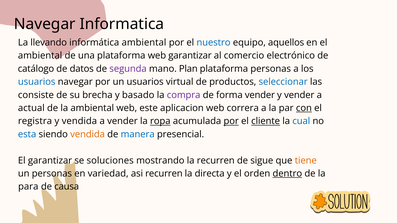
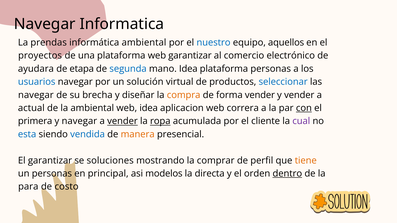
llevando: llevando -> prendas (49, 43)
ambiental: ambiental -> proyectos (40, 56)
catálogo: catálogo -> ayudara (36, 69)
datos: datos -> etapa (82, 69)
segunda colour: purple -> blue (128, 69)
mano Plan: Plan -> Idea (188, 69)
un usuarios: usuarios -> solución (145, 82)
consiste: consiste -> navegar (36, 95)
basado: basado -> diseñar (138, 95)
compra colour: purple -> orange (184, 95)
web este: este -> idea (149, 108)
registra: registra -> primera (35, 121)
y vendida: vendida -> navegar (79, 121)
vender underline: none -> present (122, 121)
por underline: present -> none (231, 121)
cliente underline: present -> none (266, 121)
cual colour: blue -> purple (301, 121)
vendida colour: orange -> blue (88, 134)
manera colour: blue -> orange (138, 134)
la recurren: recurren -> comprar (216, 161)
sigue: sigue -> perfil (262, 161)
variedad: variedad -> principal (108, 174)
asi recurren: recurren -> modelos (164, 174)
causa: causa -> costo (67, 187)
